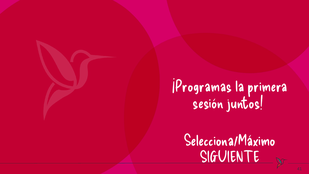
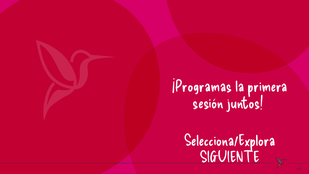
Selecciona/Máximo: Selecciona/Máximo -> Selecciona/Explora (230, 141)
